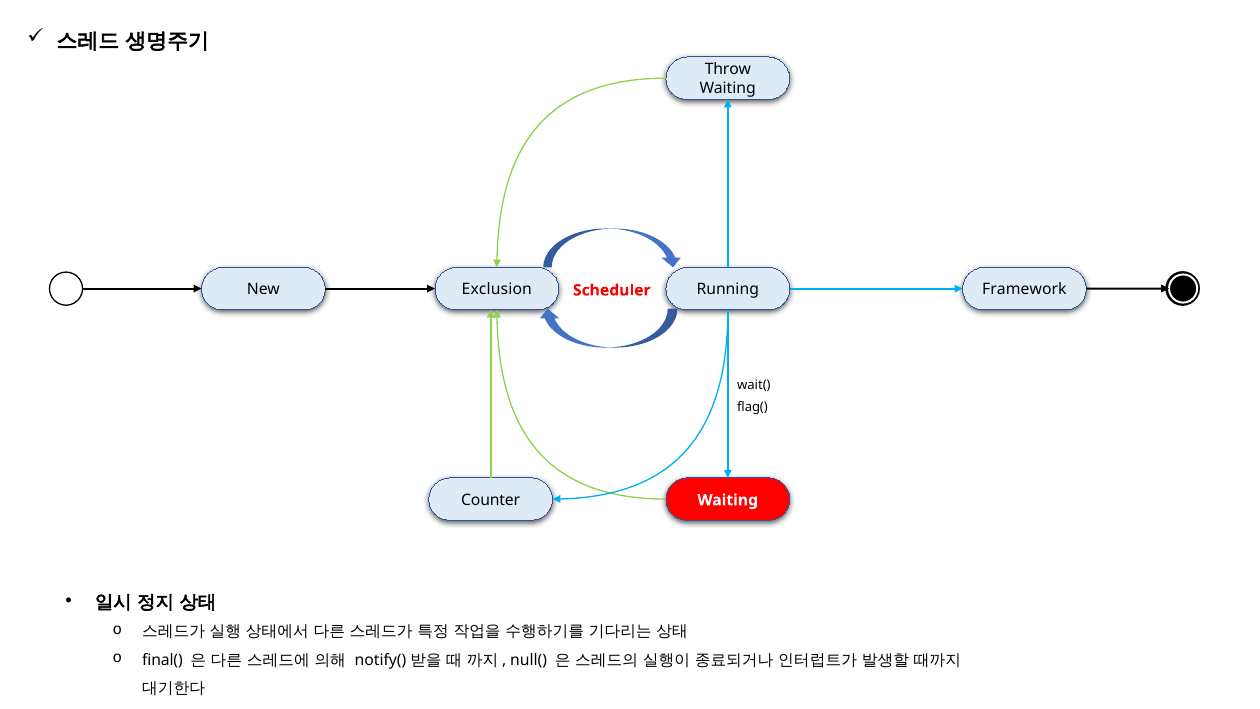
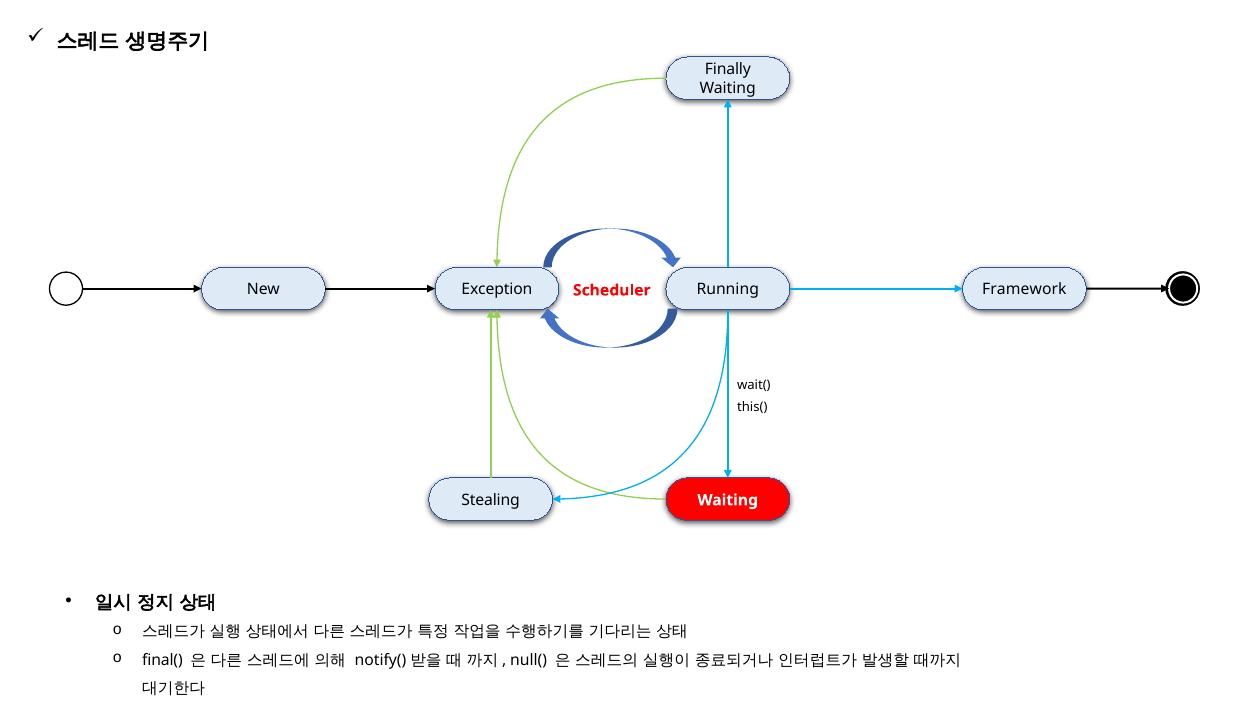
Throw: Throw -> Finally (728, 70)
Exclusion: Exclusion -> Exception (497, 290)
flag(: flag( -> this( (752, 407)
Counter: Counter -> Stealing (491, 500)
